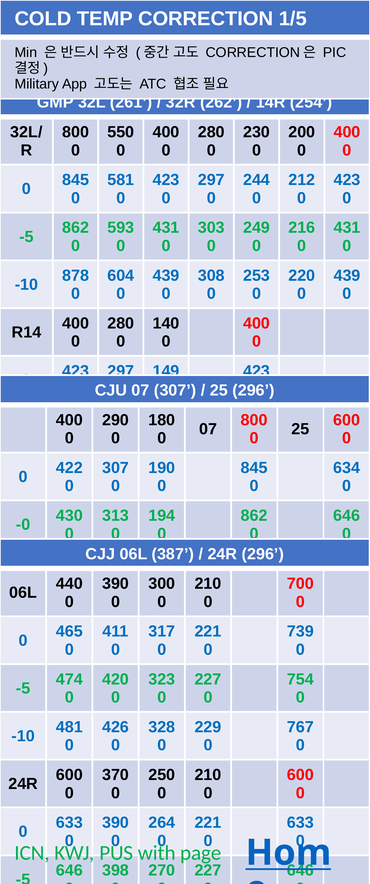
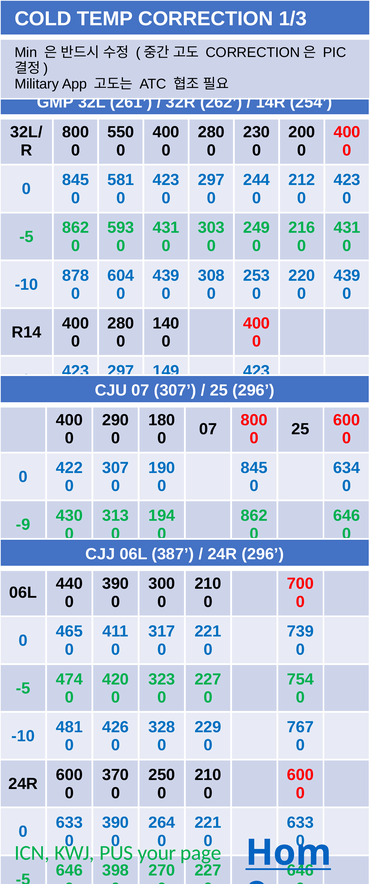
1/5: 1/5 -> 1/3 (293, 19)
-0: -0 -> -9 (23, 525)
with: with -> your (157, 854)
